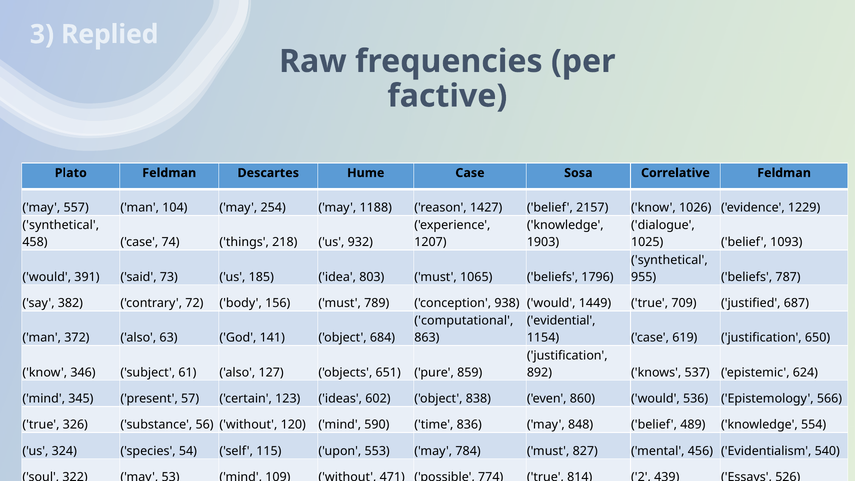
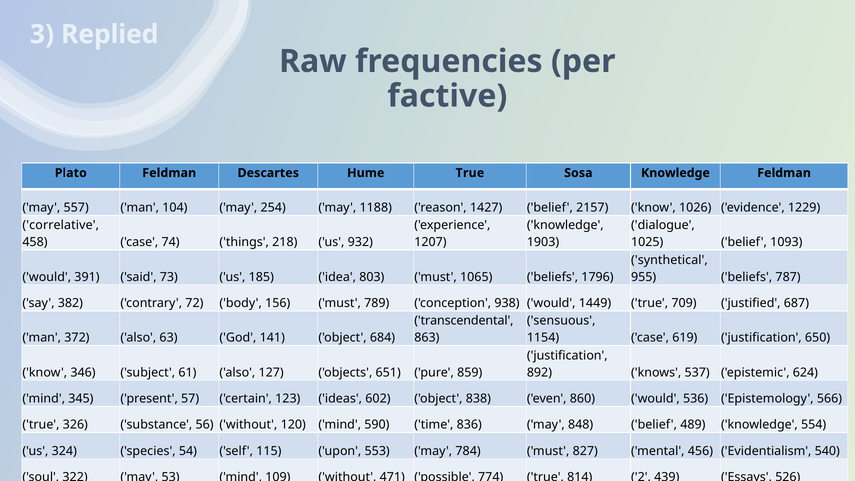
Hume Case: Case -> True (470, 173)
Sosa Correlative: Correlative -> Knowledge (675, 173)
synthetical: synthetical -> correlative (61, 225)
computational: computational -> transcendental (464, 321)
evidential: evidential -> sensuous (561, 321)
